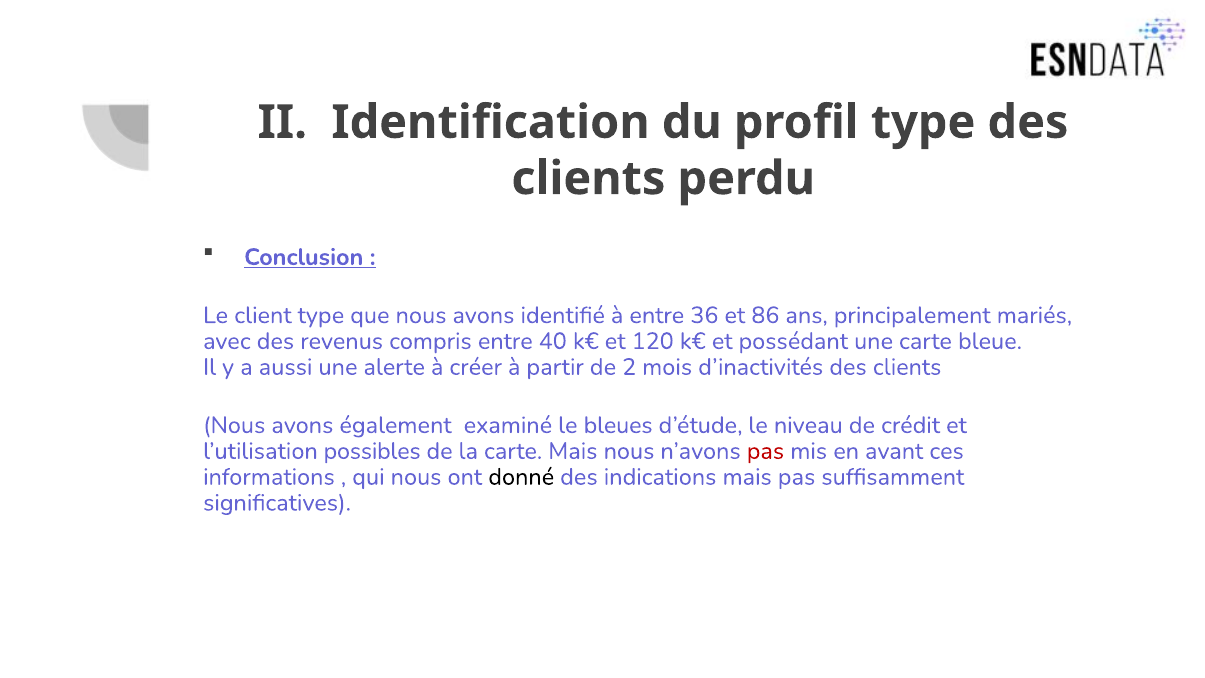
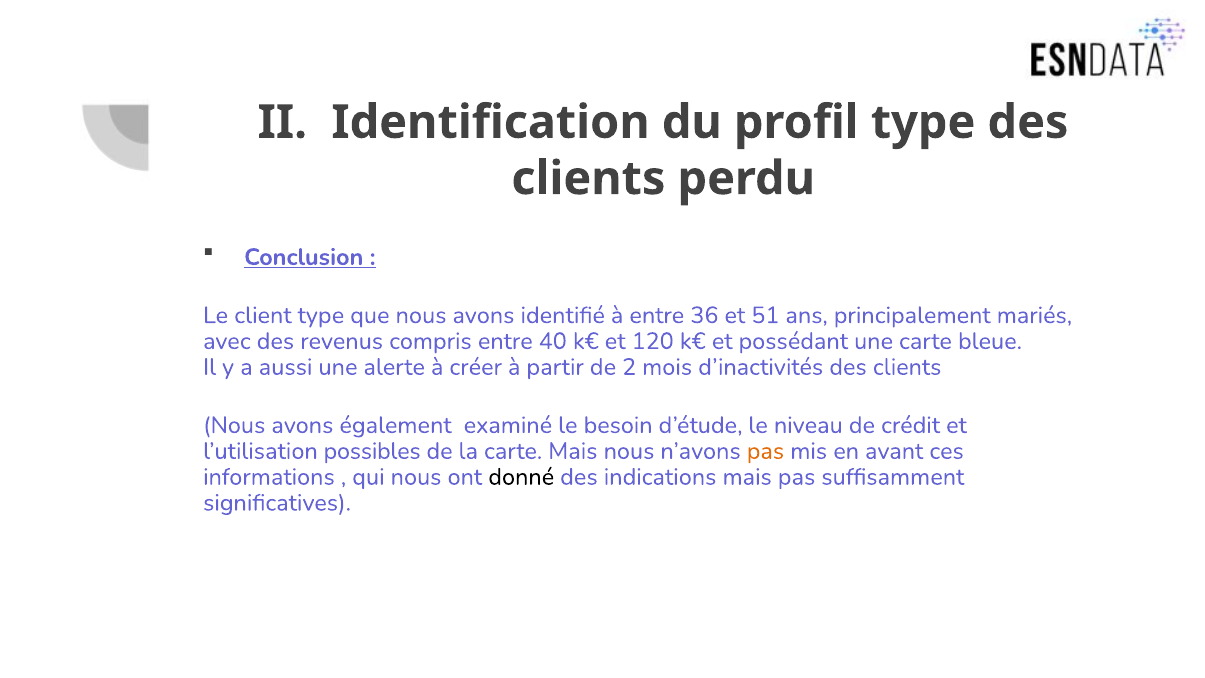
86: 86 -> 51 (765, 315)
bleues: bleues -> besoin (618, 425)
pas colour: red -> orange (765, 451)
